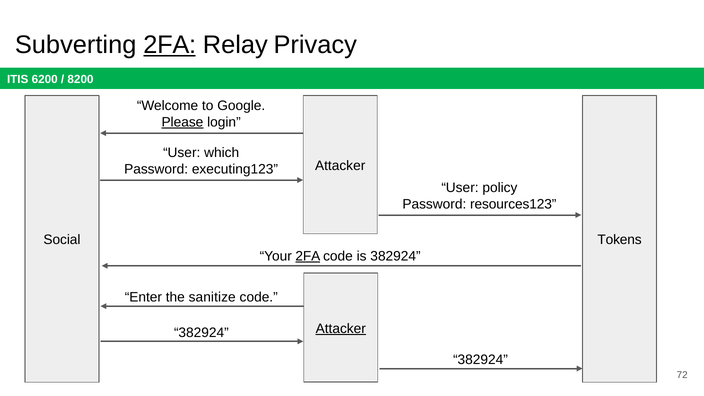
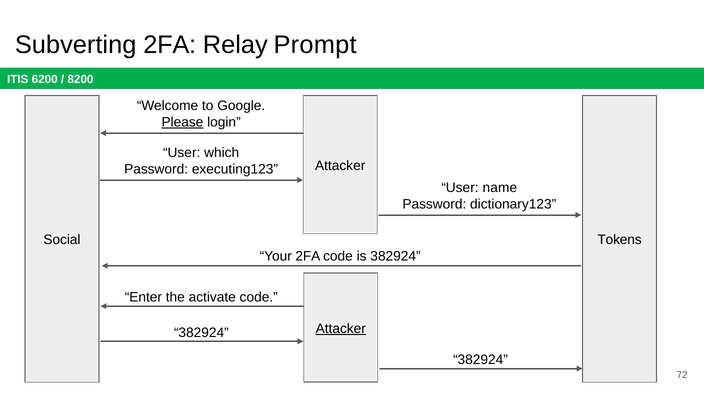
2FA underline: present -> none (170, 45)
Privacy: Privacy -> Prompt (315, 45)
policy: policy -> name (500, 188)
resources123: resources123 -> dictionary123 (513, 204)
2FA underline: present -> none (308, 256)
sanitize: sanitize -> activate (212, 297)
